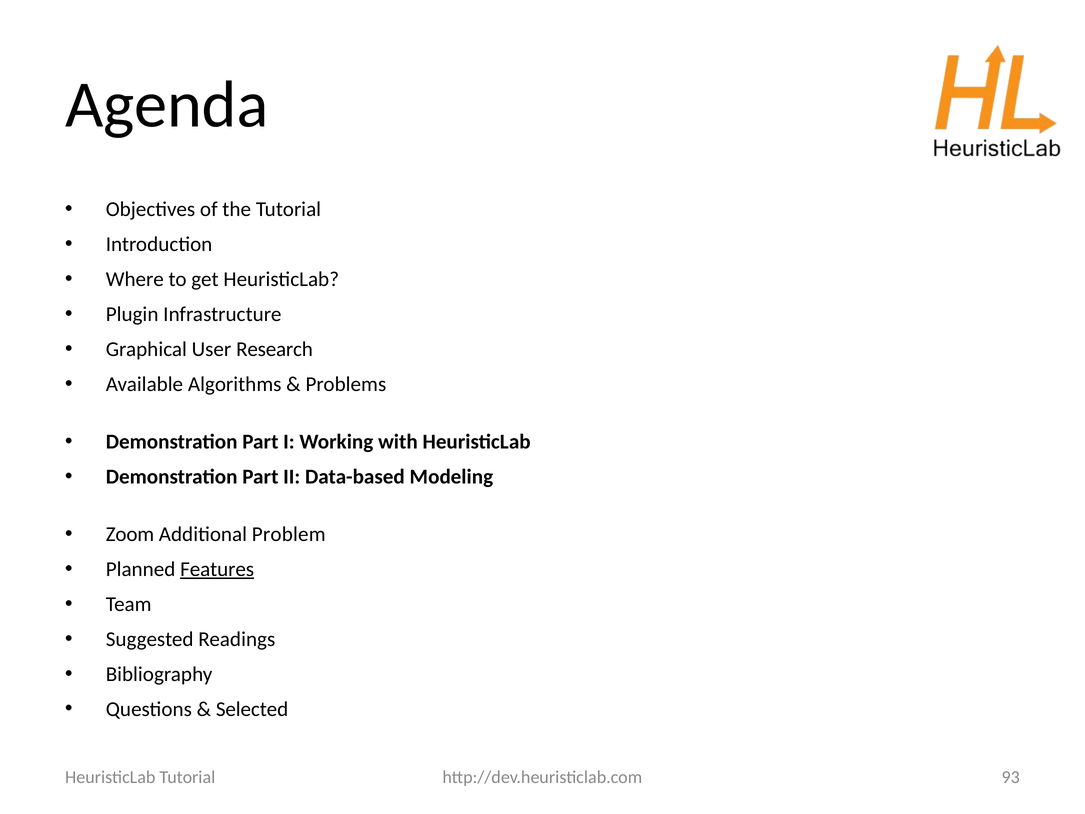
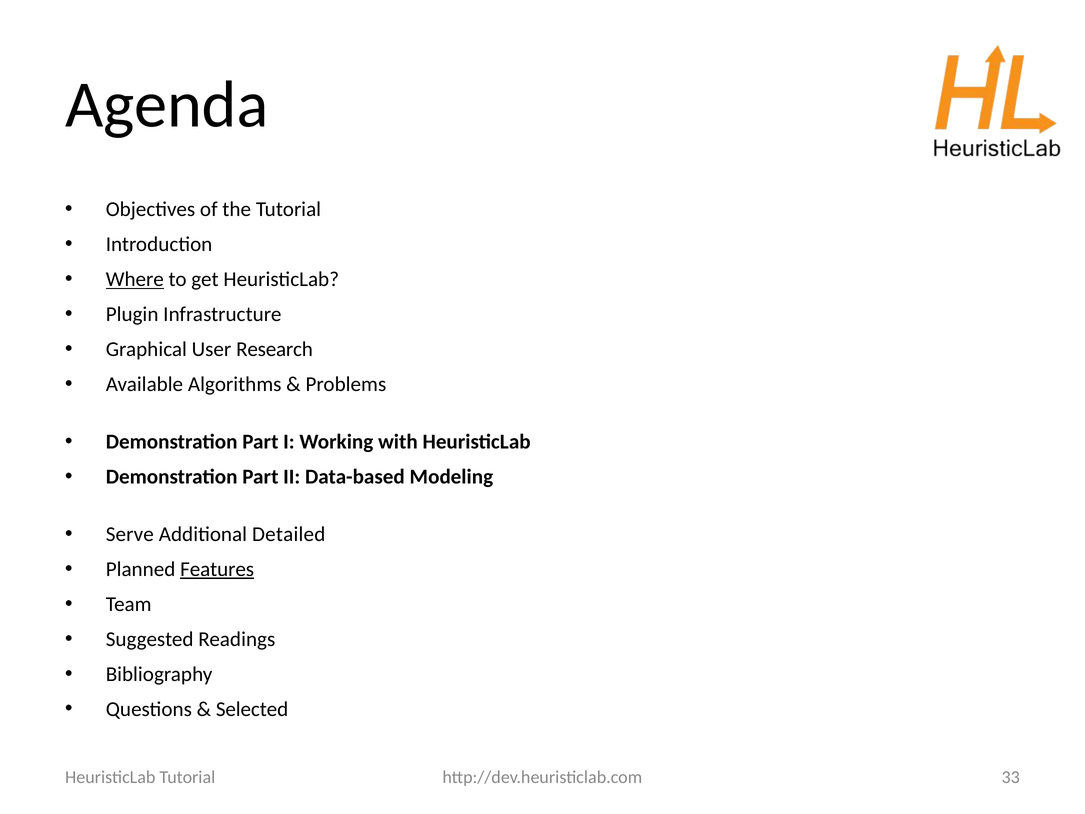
Where underline: none -> present (135, 279)
Zoom: Zoom -> Serve (130, 534)
Problem: Problem -> Detailed (289, 534)
93: 93 -> 33 (1011, 777)
